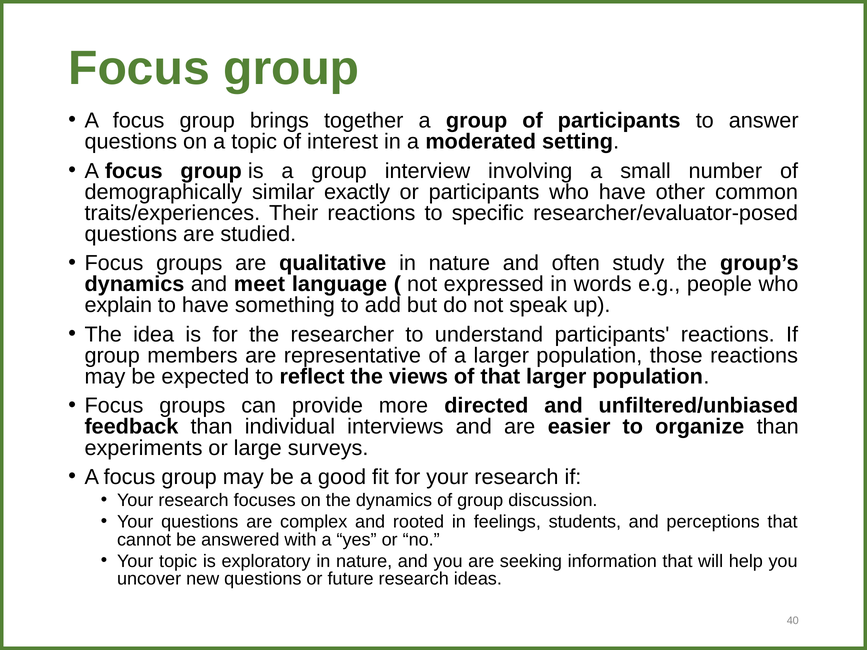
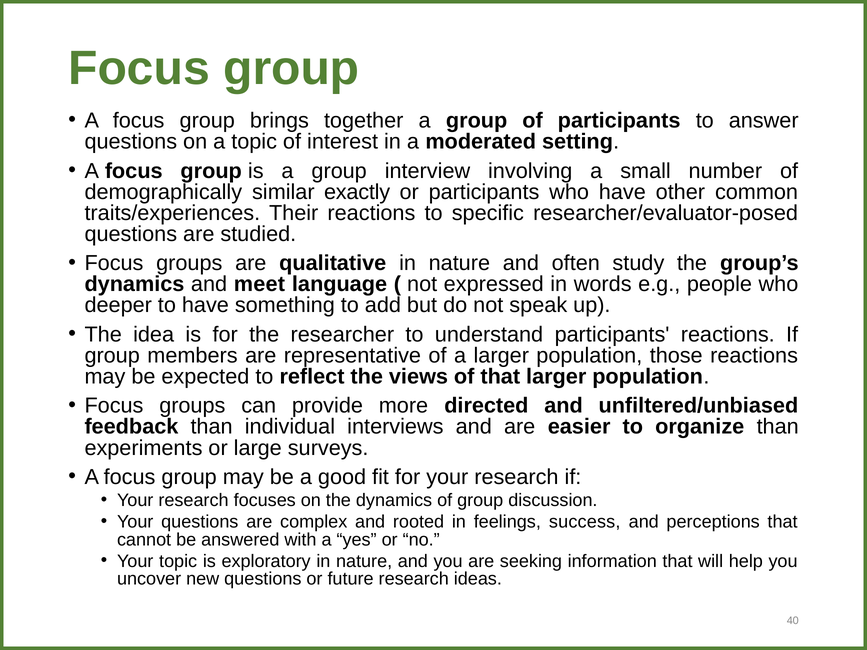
explain: explain -> deeper (118, 305)
students: students -> success (585, 522)
